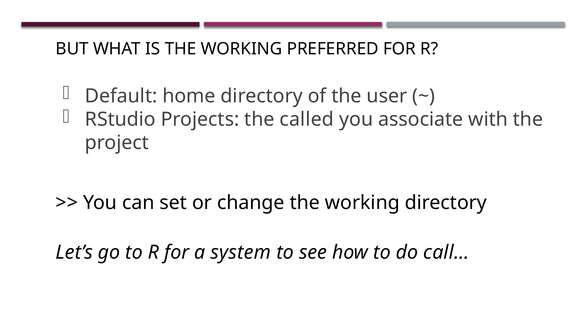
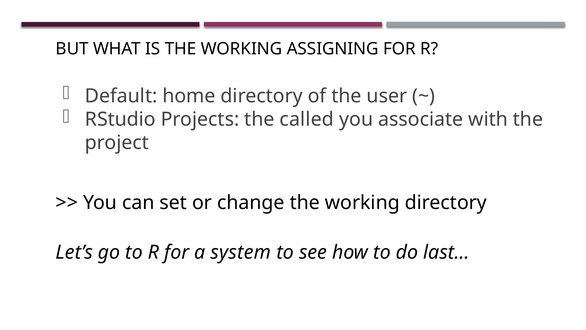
PREFERRED: PREFERRED -> ASSIGNING (333, 49)
call…: call… -> last… (446, 252)
